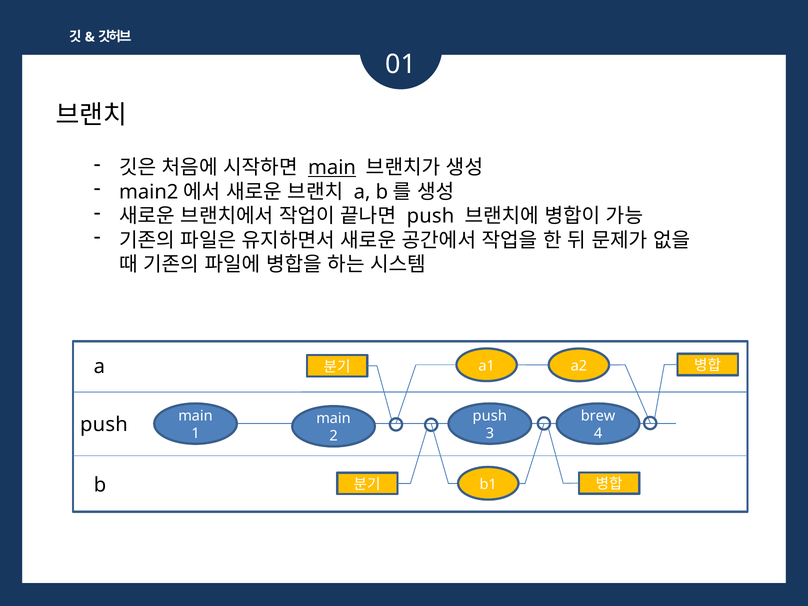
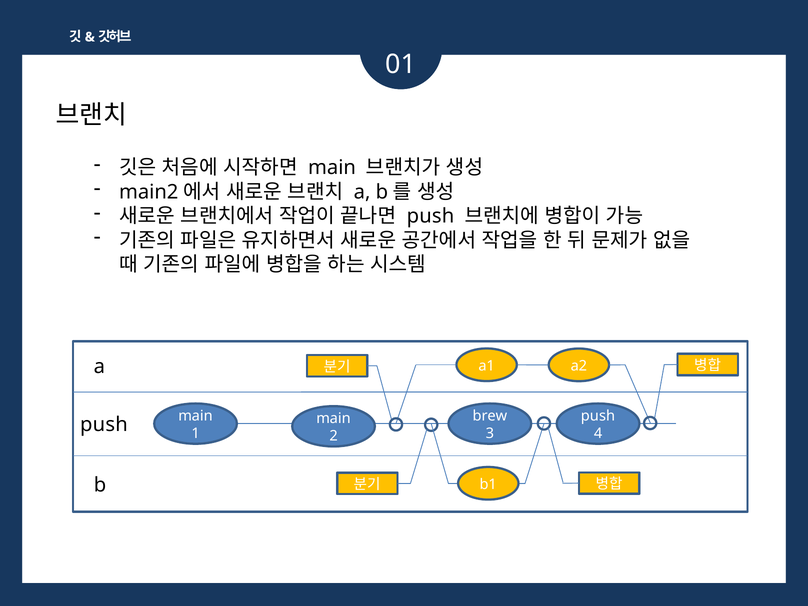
main underline: present -> none (332, 168)
push: push -> brew (490, 416)
brew: brew -> push (598, 416)
